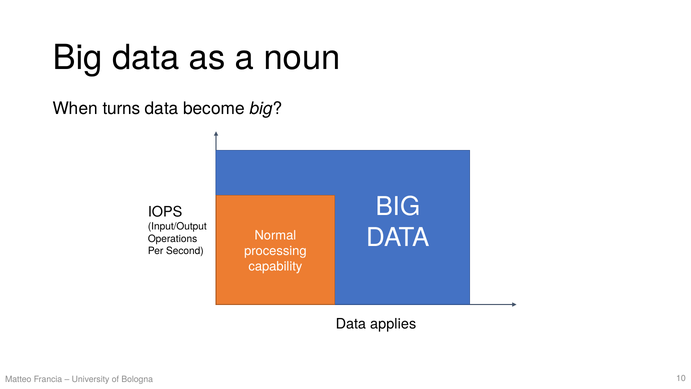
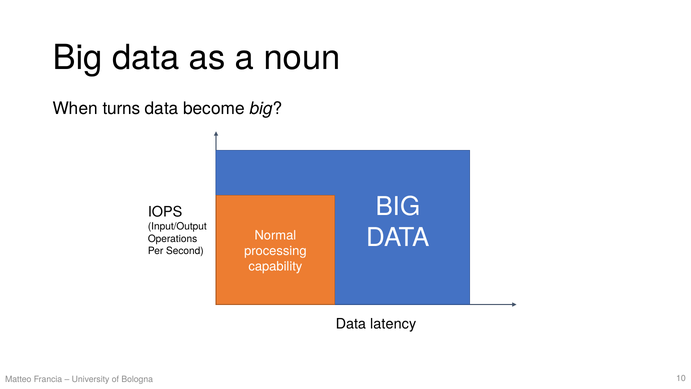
applies: applies -> latency (393, 324)
